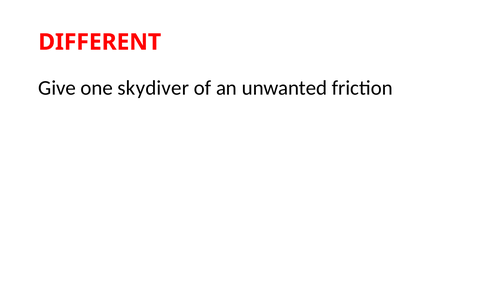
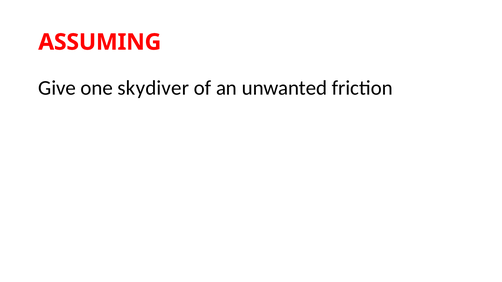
DIFFERENT: DIFFERENT -> ASSUMING (100, 42)
